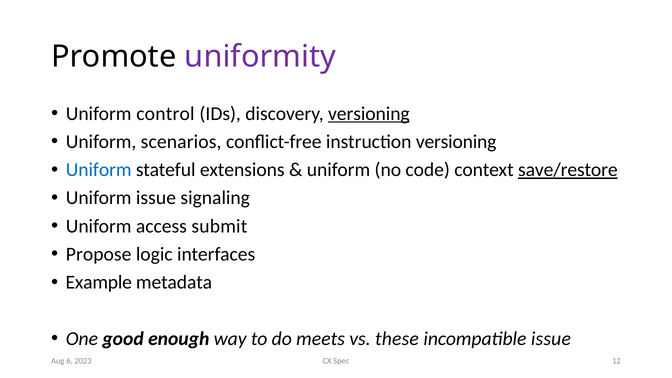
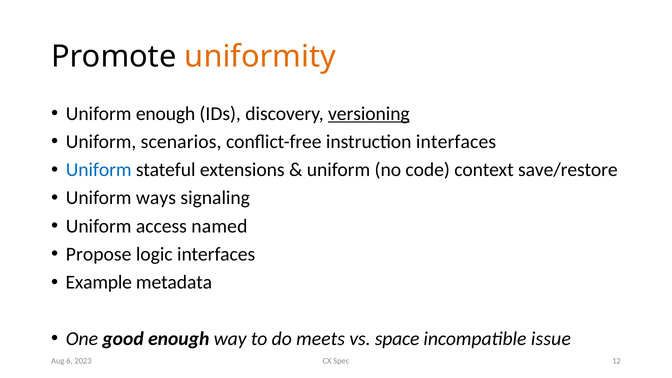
uniformity colour: purple -> orange (260, 56)
Uniform control: control -> enough (166, 114)
instruction versioning: versioning -> interfaces (456, 142)
save/restore underline: present -> none (568, 170)
Uniform issue: issue -> ways (156, 198)
submit: submit -> named (219, 226)
these: these -> space (397, 339)
